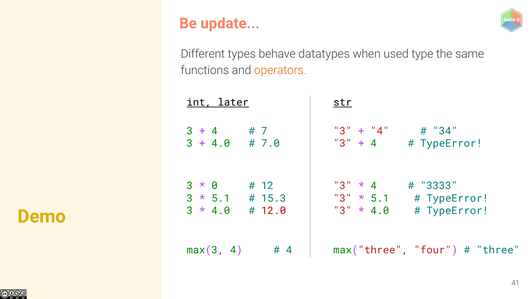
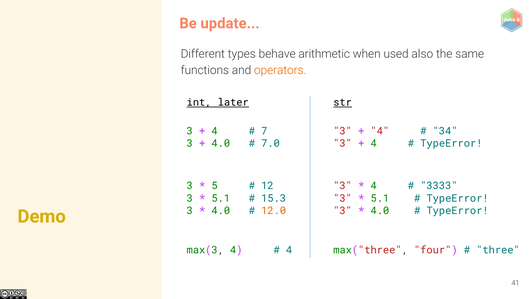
datatypes: datatypes -> arithmetic (324, 54)
type: type -> also (422, 54)
0: 0 -> 5 (215, 186)
12.0 colour: red -> orange (274, 211)
